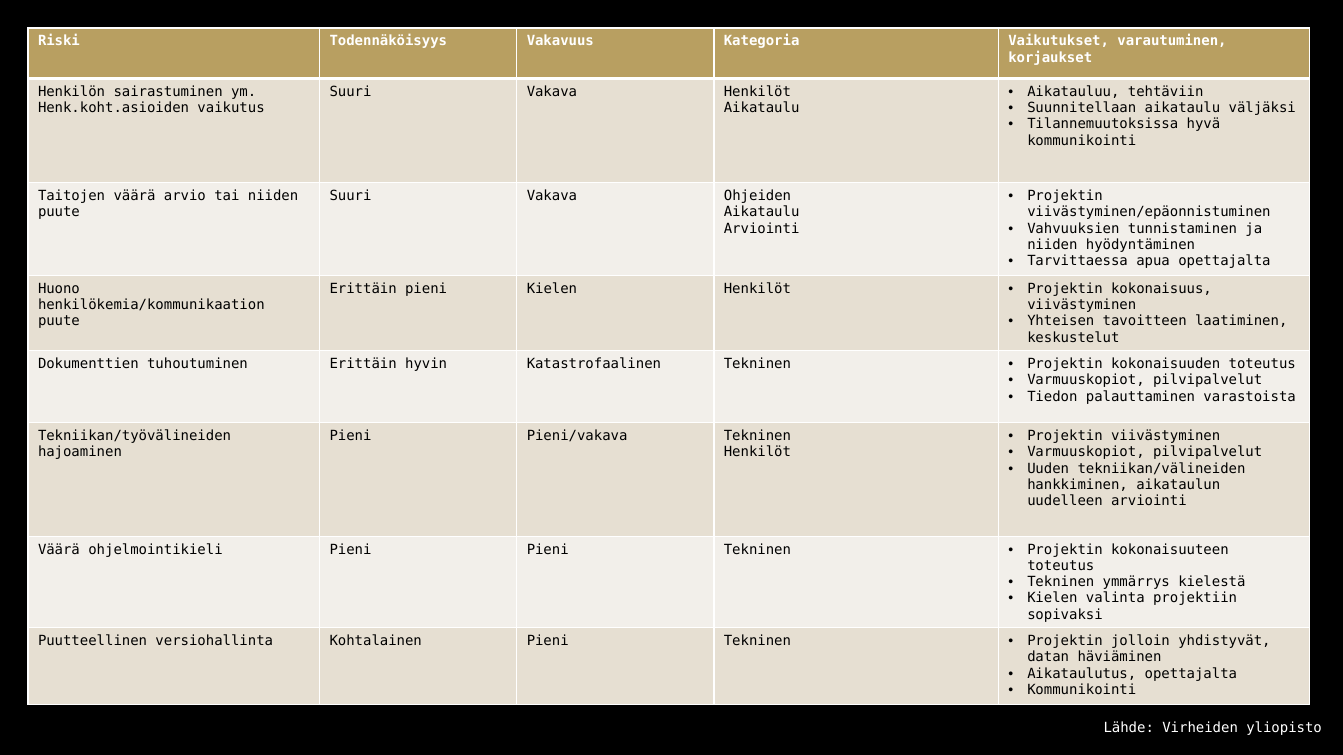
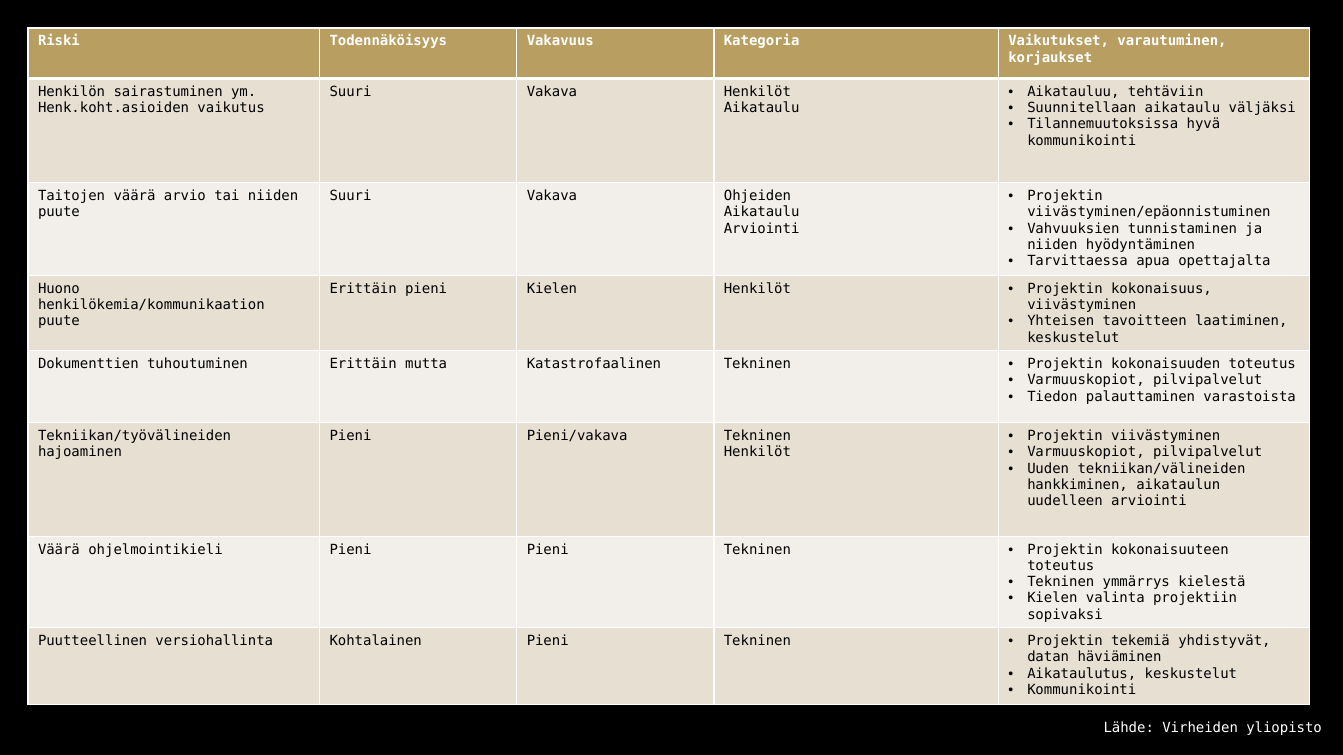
hyvin: hyvin -> mutta (426, 364)
jolloin: jolloin -> tekemiä (1140, 641)
Aikataulutus opettajalta: opettajalta -> keskustelut (1191, 674)
